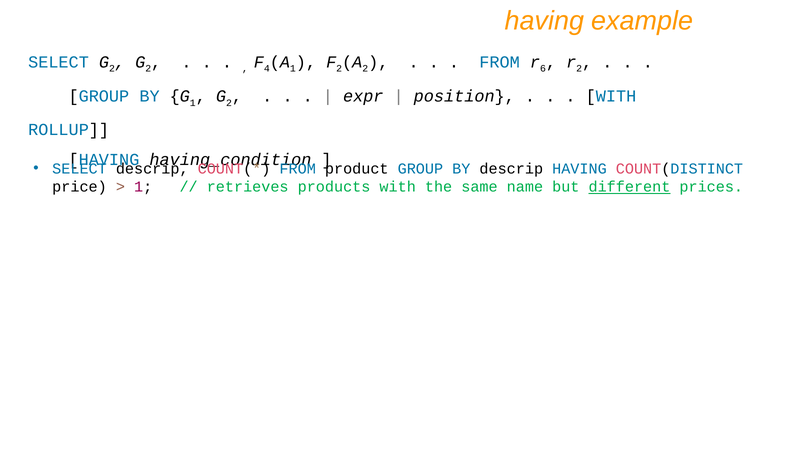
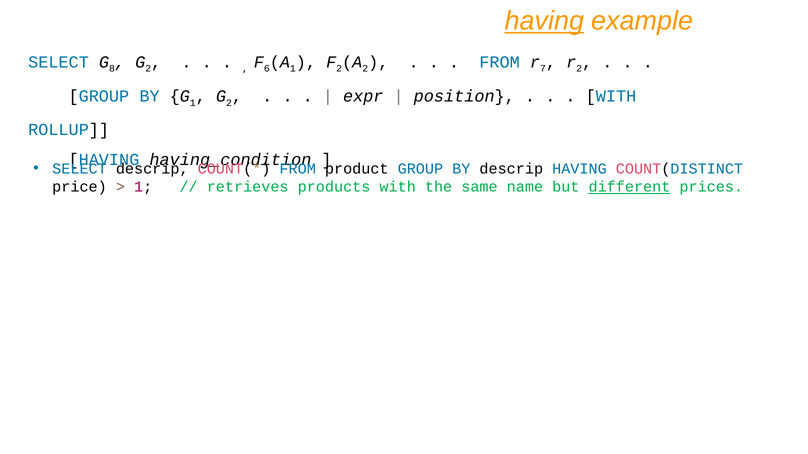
having underline: none -> present (544, 21)
2: 2 -> 8 (112, 69)
4: 4 -> 6 (267, 69)
6: 6 -> 7 (543, 69)
